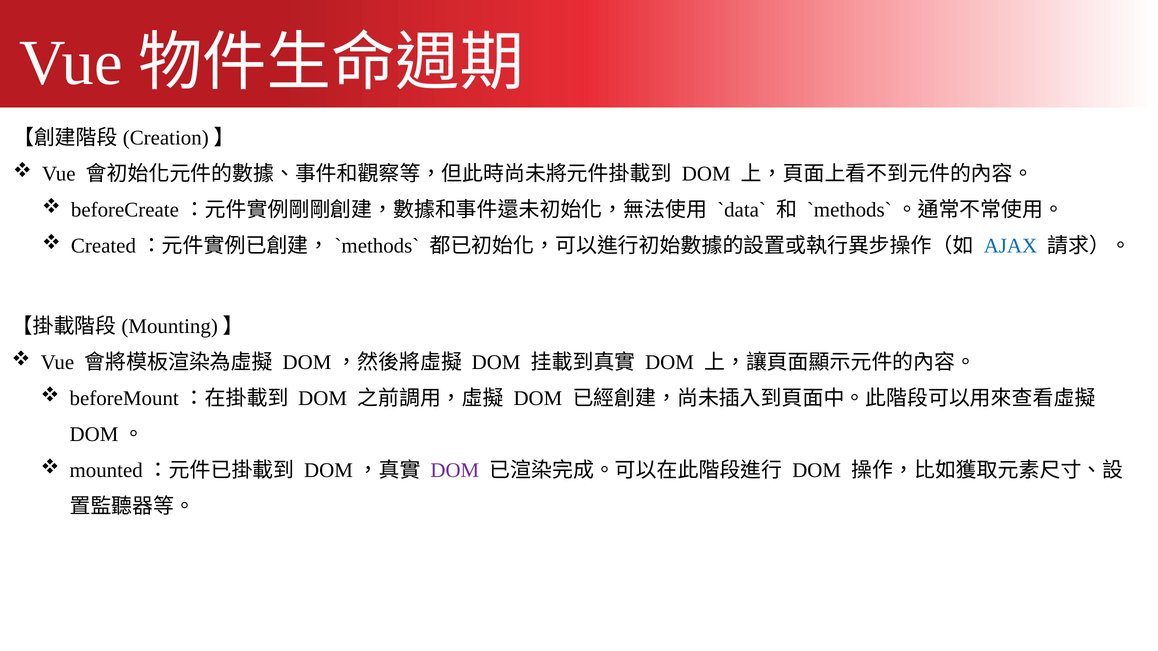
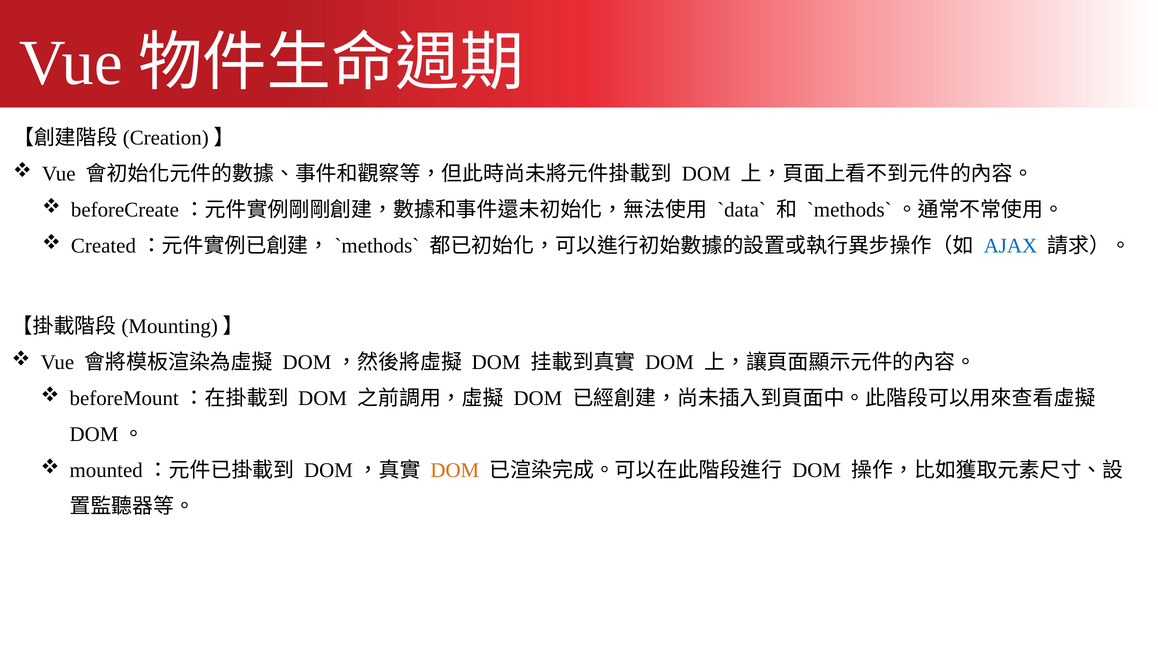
DOM colour: purple -> orange (455, 471)
